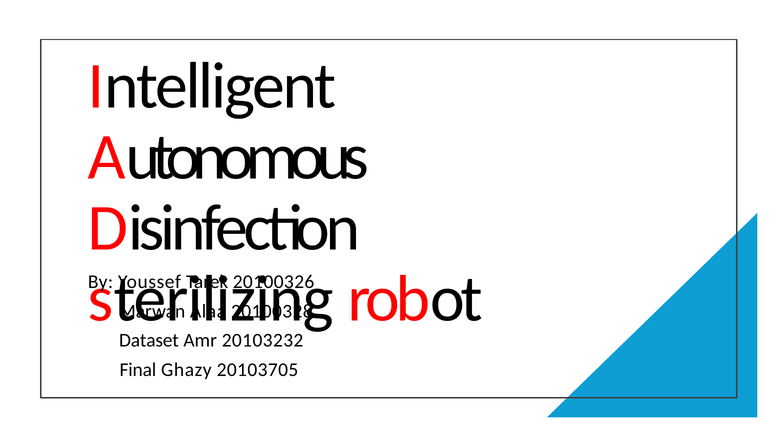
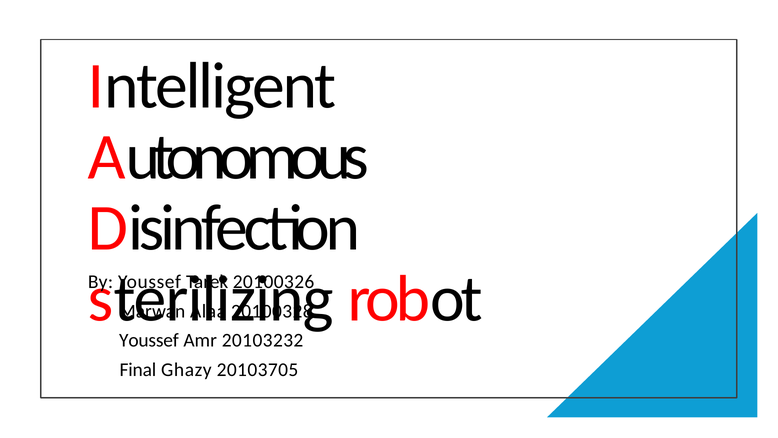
Dataset: Dataset -> Youssef (149, 340)
